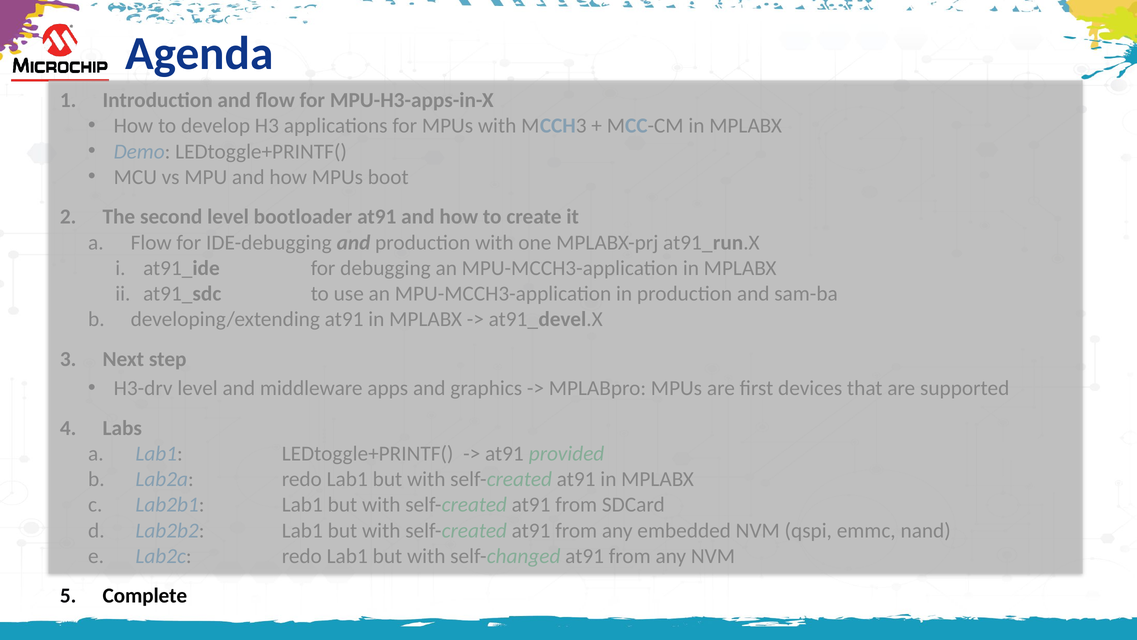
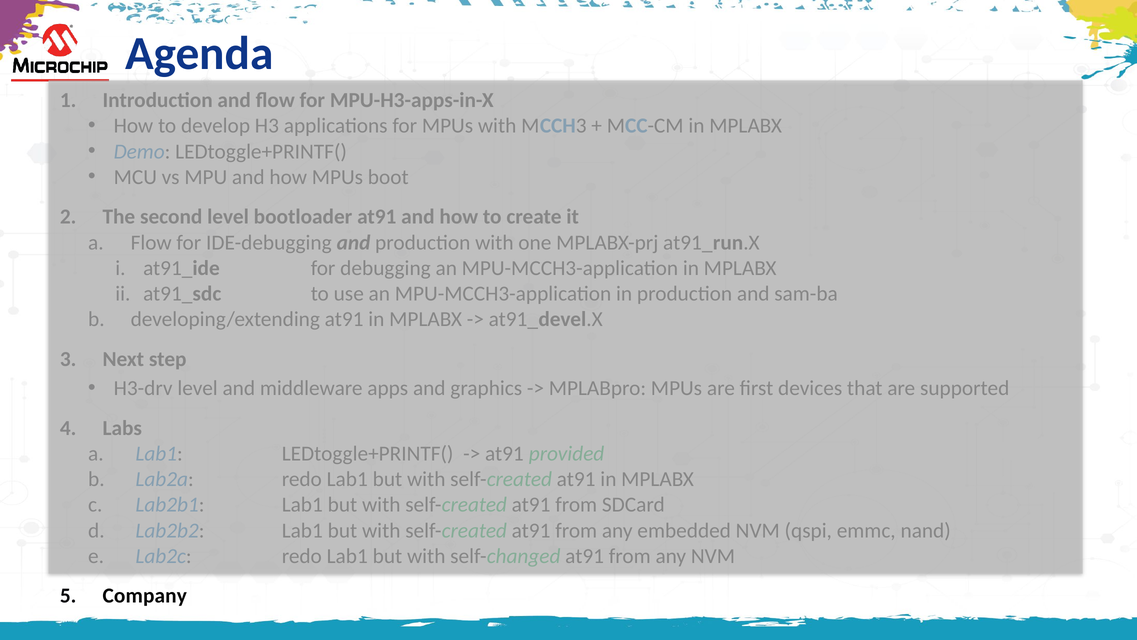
Complete: Complete -> Company (145, 596)
